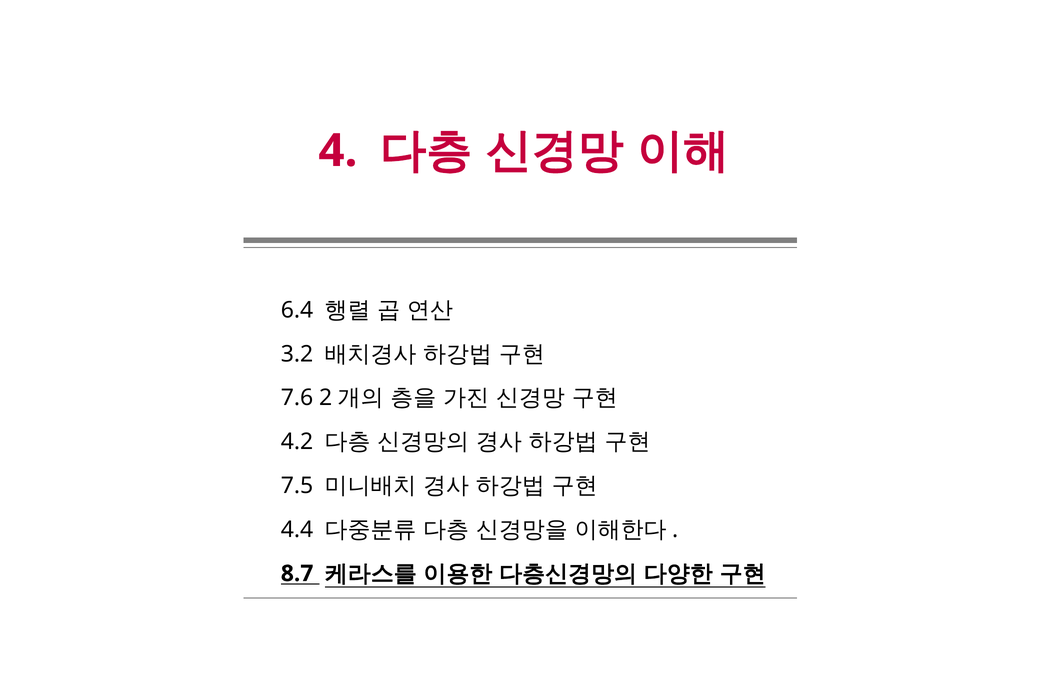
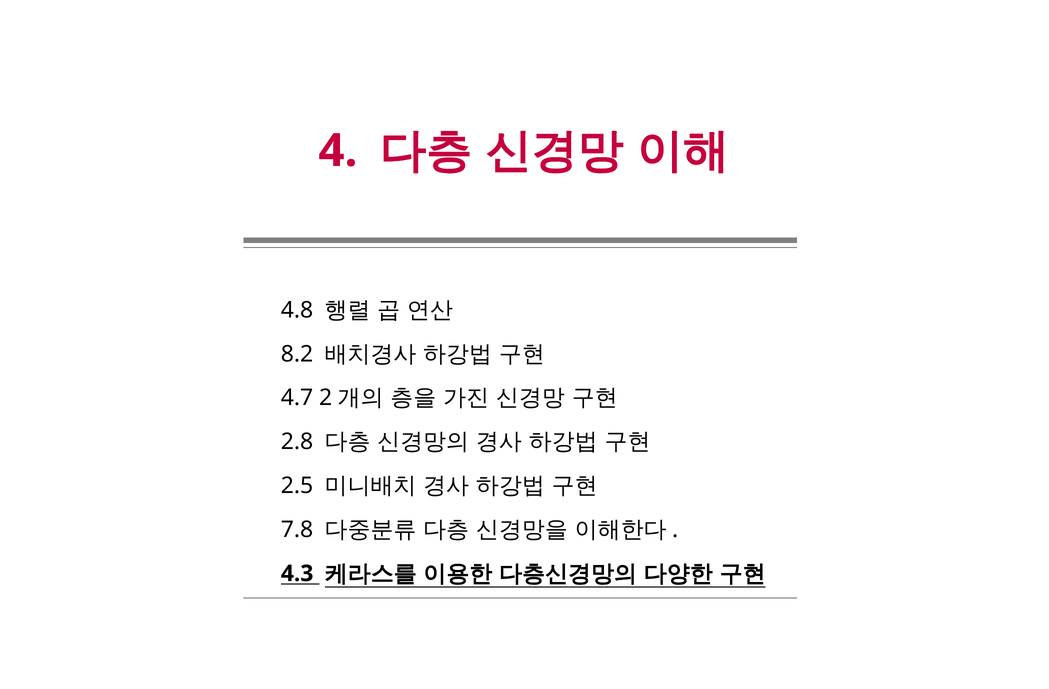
6.4: 6.4 -> 4.8 (297, 310)
3.2: 3.2 -> 8.2 (297, 354)
7.6: 7.6 -> 4.7 (297, 398)
4.2: 4.2 -> 2.8 (297, 442)
7.5: 7.5 -> 2.5 (297, 486)
4.4: 4.4 -> 7.8 (297, 530)
8.7: 8.7 -> 4.3 (297, 574)
